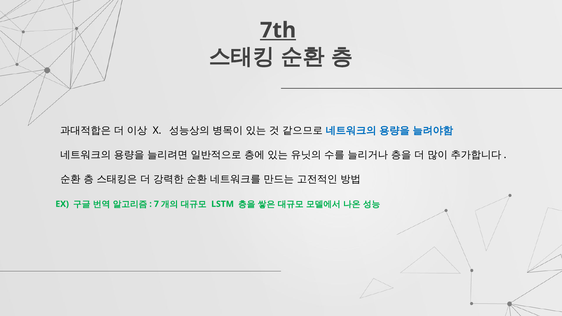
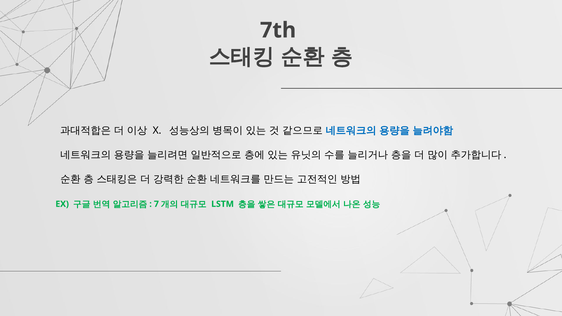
7th underline: present -> none (278, 30)
